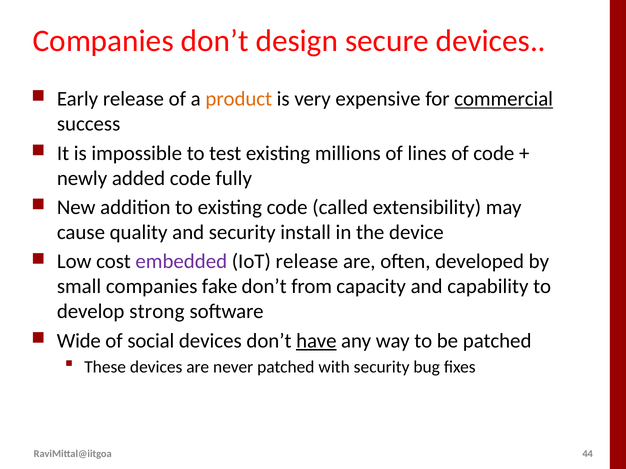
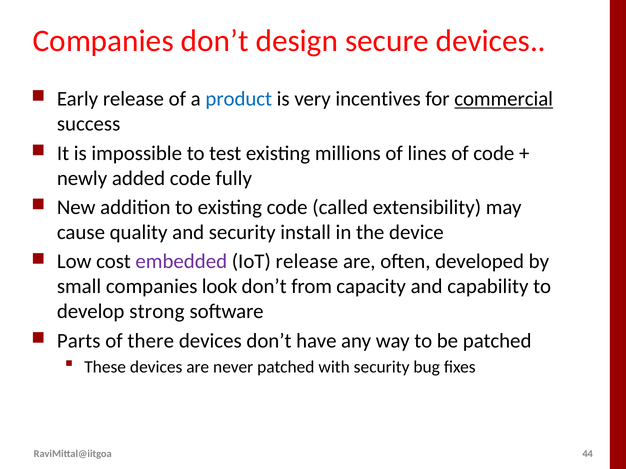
product colour: orange -> blue (239, 99)
expensive: expensive -> incentives (378, 99)
fake: fake -> look (220, 287)
Wide: Wide -> Parts (79, 341)
social: social -> there (151, 341)
have underline: present -> none (316, 341)
